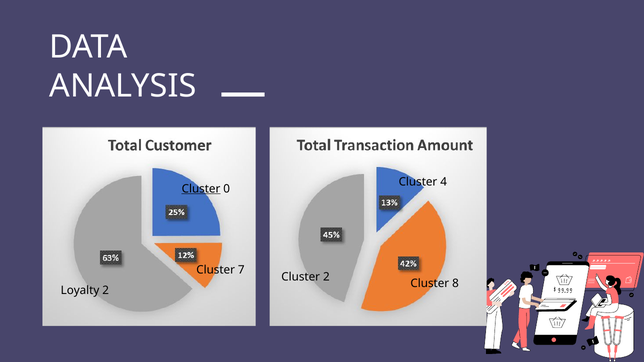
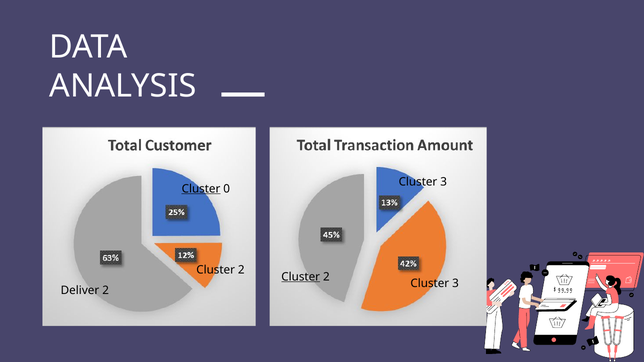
4: 4 -> 3 (444, 182)
7: 7 -> 2 (241, 270)
Cluster underline: none -> present (301, 277)
8: 8 -> 3 (455, 284)
Loyalty: Loyalty -> Deliver (80, 291)
